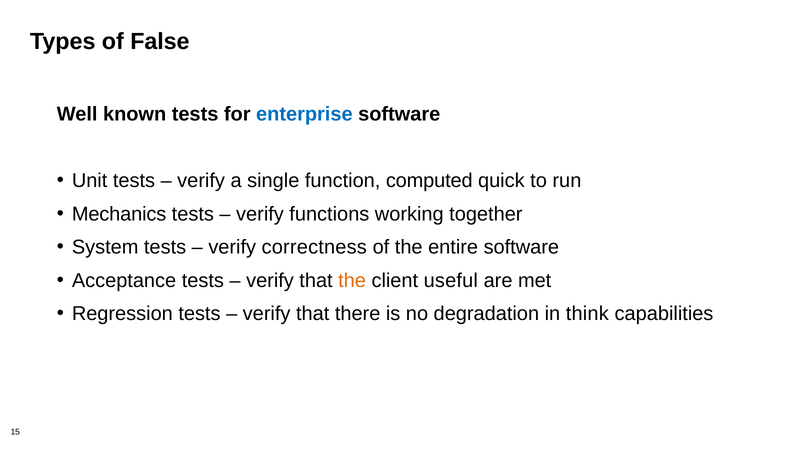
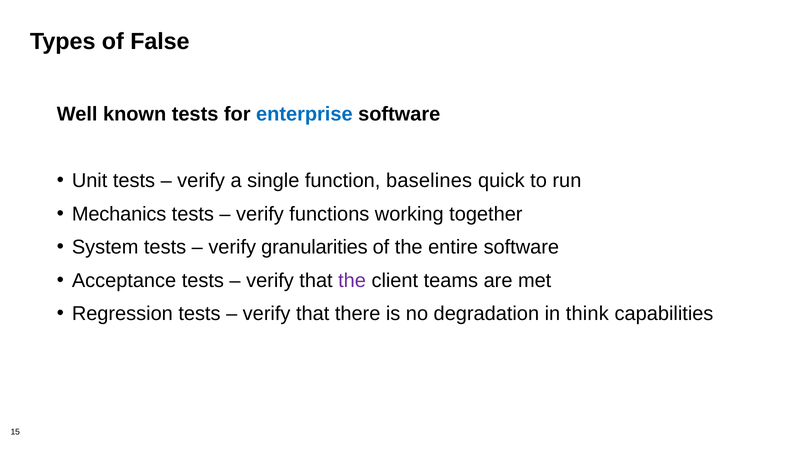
computed: computed -> baselines (429, 180)
correctness: correctness -> granularities (314, 247)
the colour: orange -> purple (352, 280)
useful: useful -> teams (451, 280)
